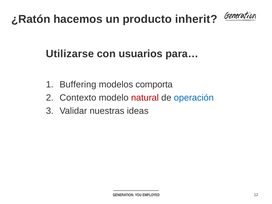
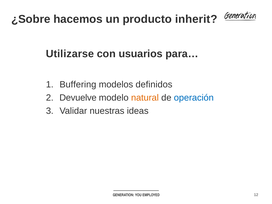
¿Ratón: ¿Ratón -> ¿Sobre (31, 19)
comporta: comporta -> definidos (154, 85)
Contexto: Contexto -> Devuelve (78, 98)
natural colour: red -> orange (145, 98)
